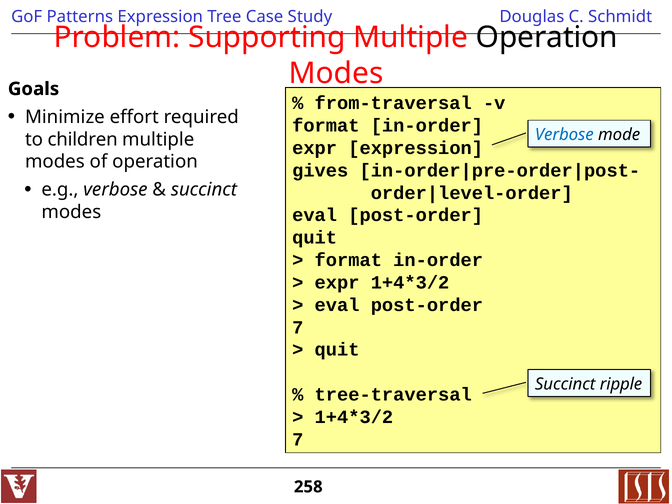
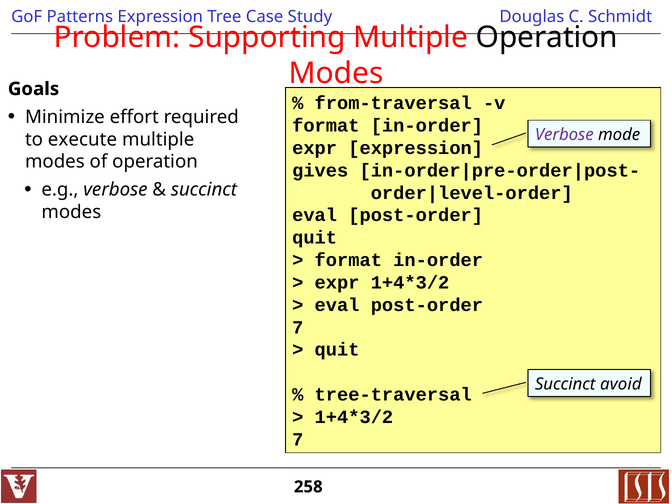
Verbose colour: blue -> purple (564, 135)
children: children -> execute (82, 139)
ripple: ripple -> avoid (621, 384)
